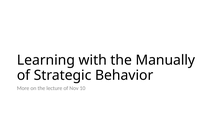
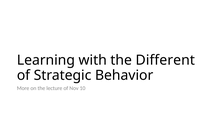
Manually: Manually -> Different (165, 60)
